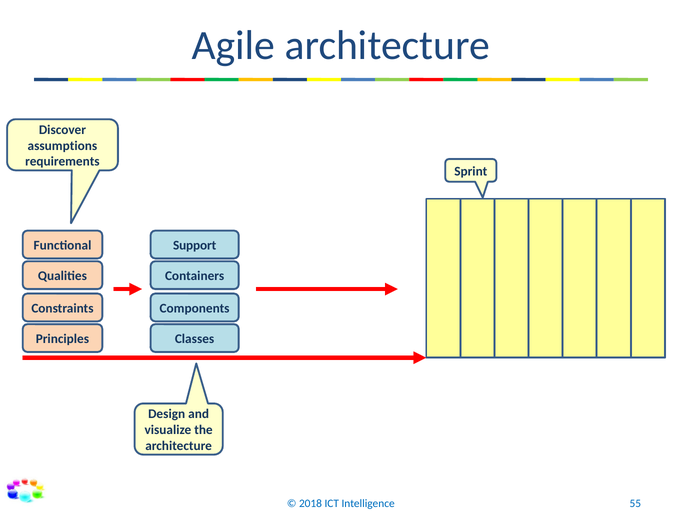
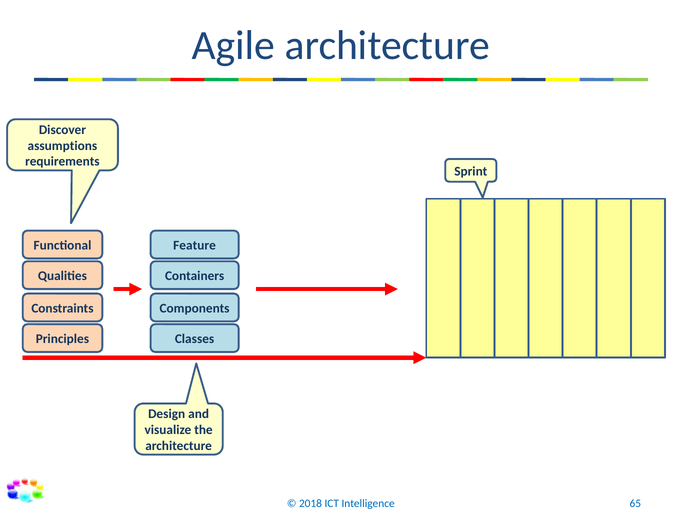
Support: Support -> Feature (195, 246)
55: 55 -> 65 (635, 504)
